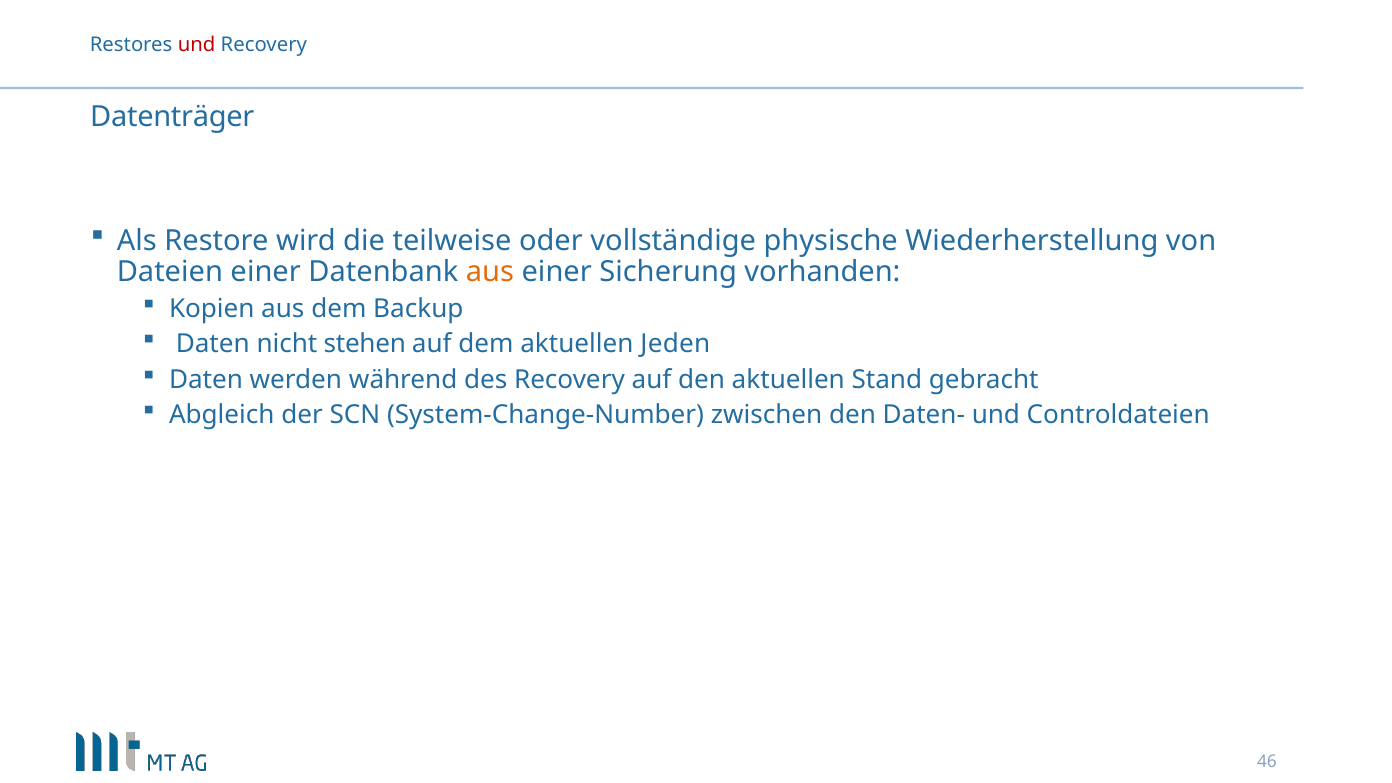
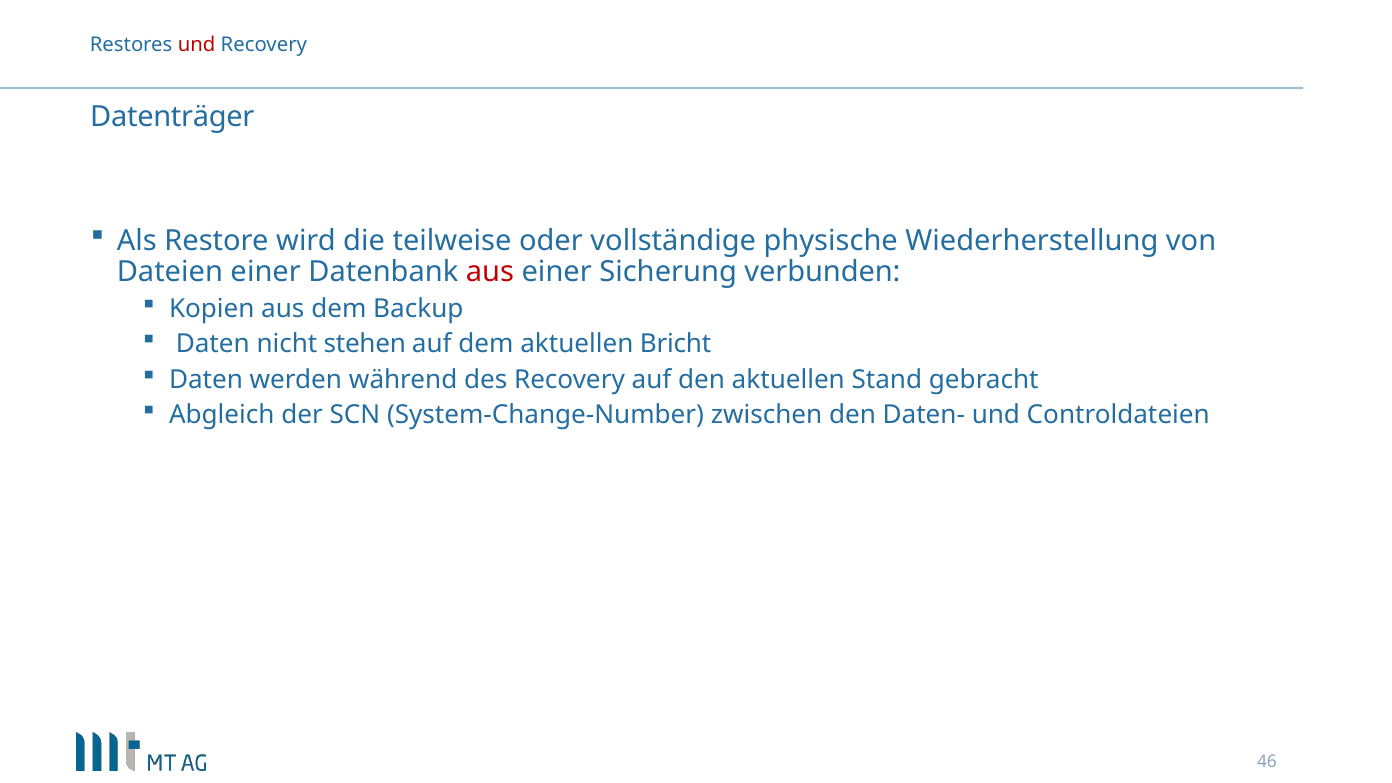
aus colour: orange -> red (490, 272)
vorhanden: vorhanden -> verbunden (822, 272)
Jeden: Jeden -> Bricht (676, 344)
